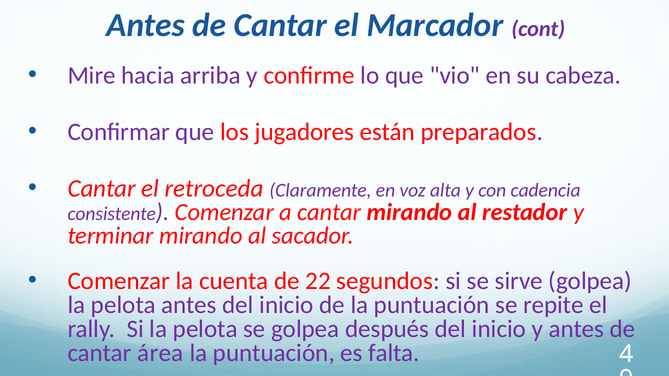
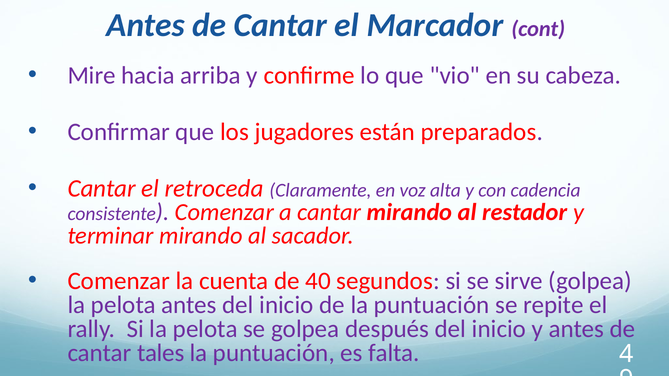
22: 22 -> 40 (318, 281)
área: área -> tales (161, 353)
